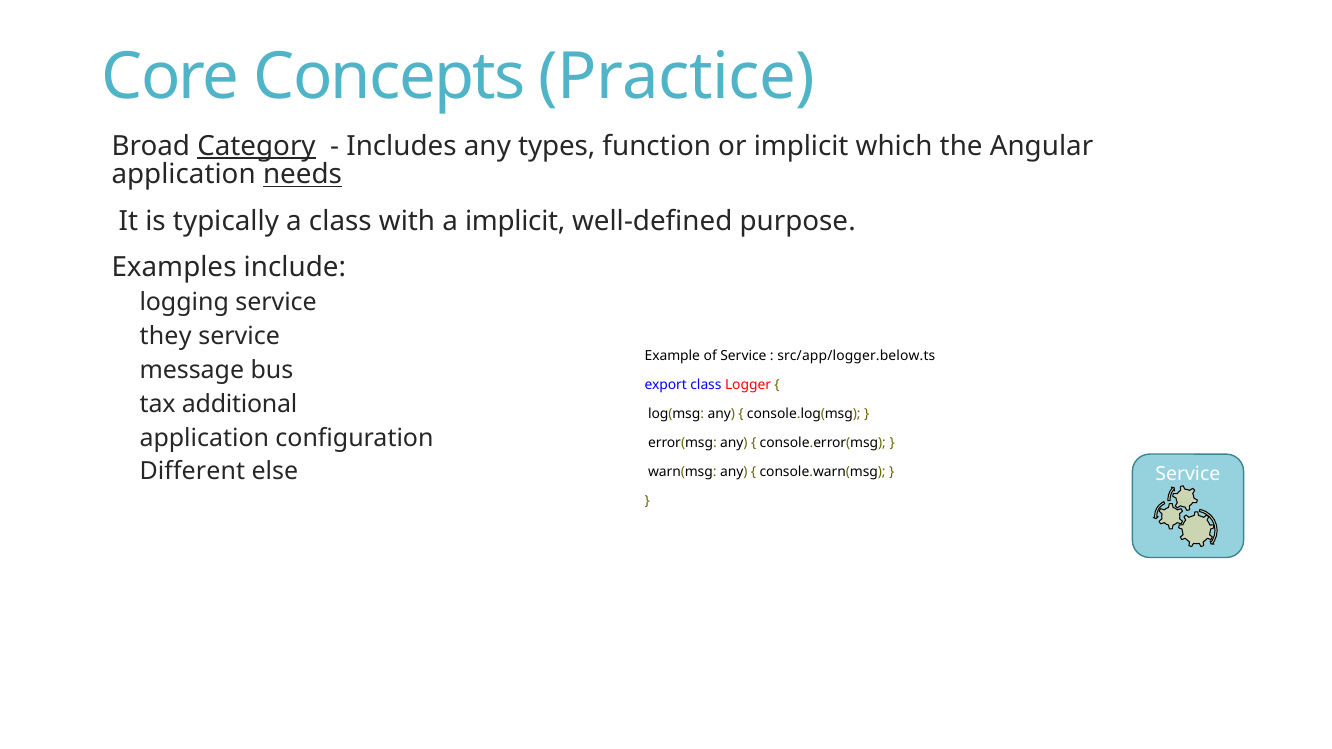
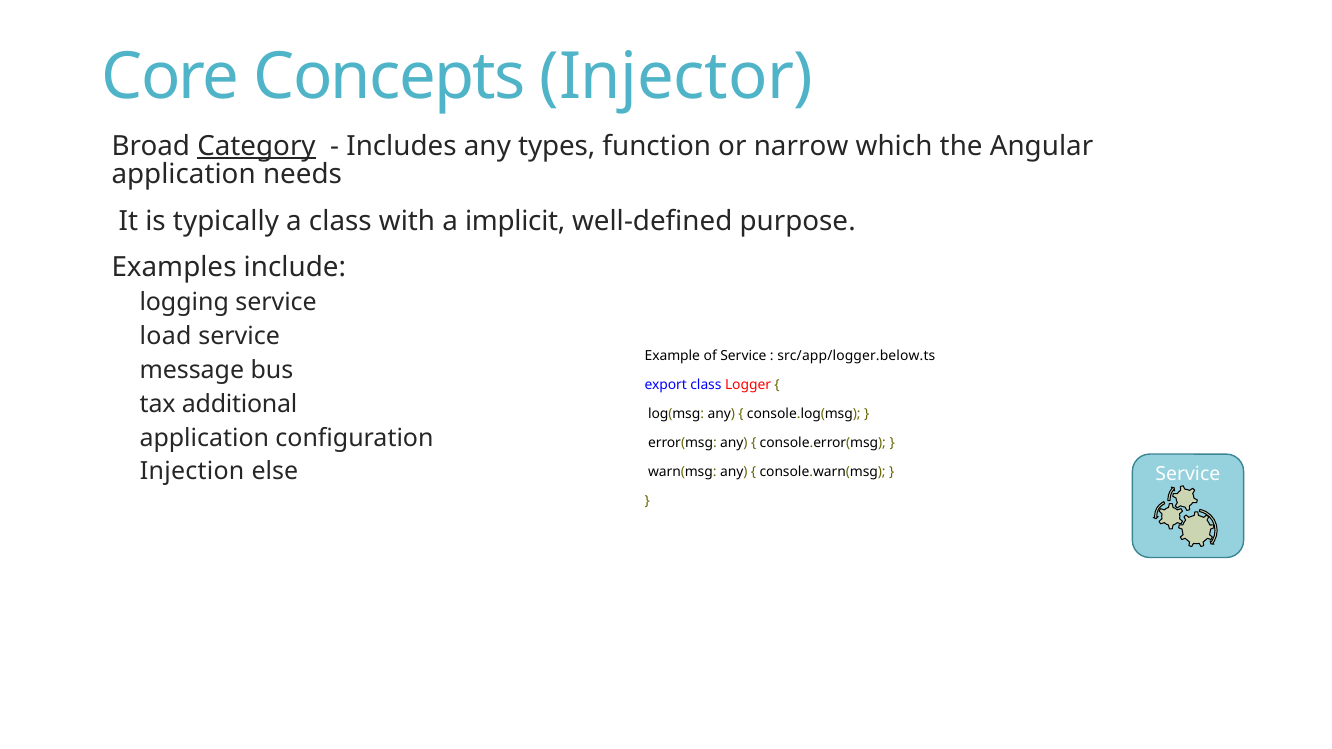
Practice: Practice -> Injector (677, 77)
or implicit: implicit -> narrow (801, 146)
needs underline: present -> none (302, 175)
they: they -> load (166, 337)
Different: Different -> Injection (192, 472)
